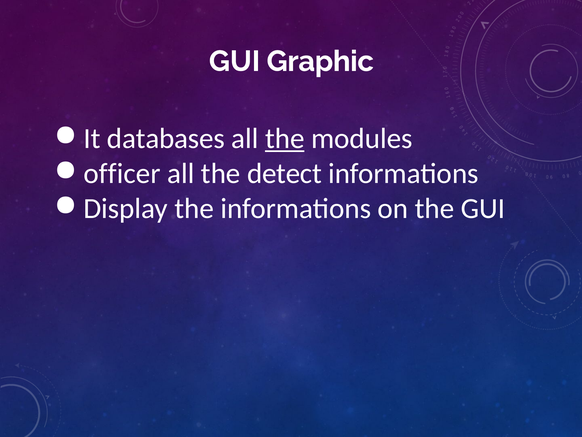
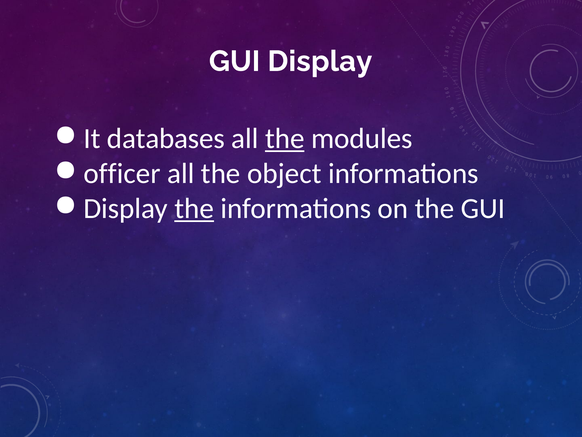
GUI Graphic: Graphic -> Display (320, 61)
detect: detect -> object (284, 173)
the underline: none -> present (194, 208)
